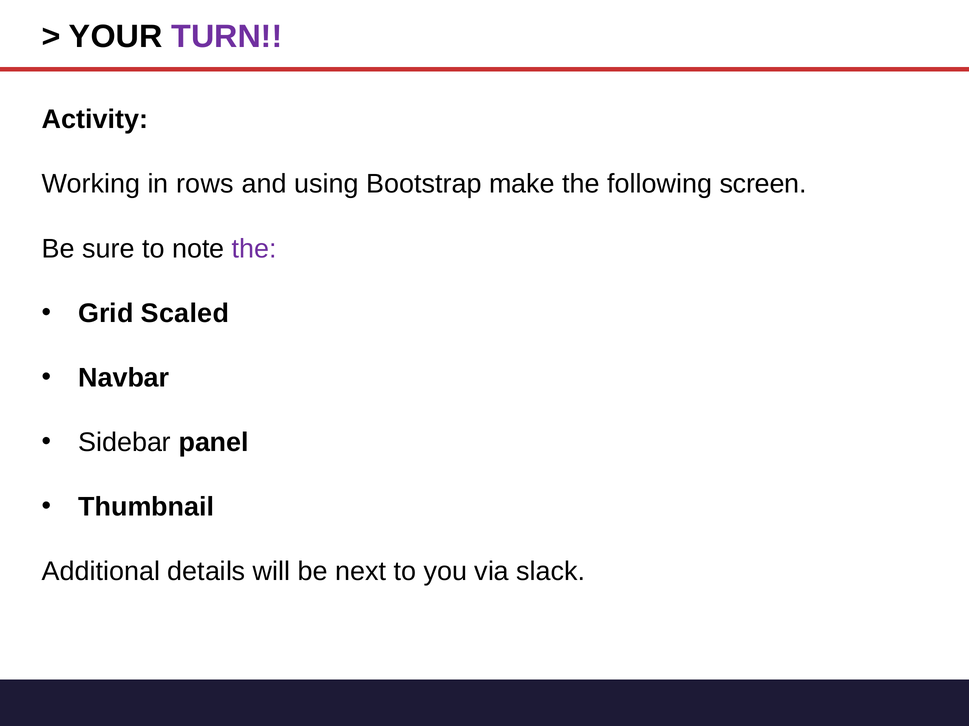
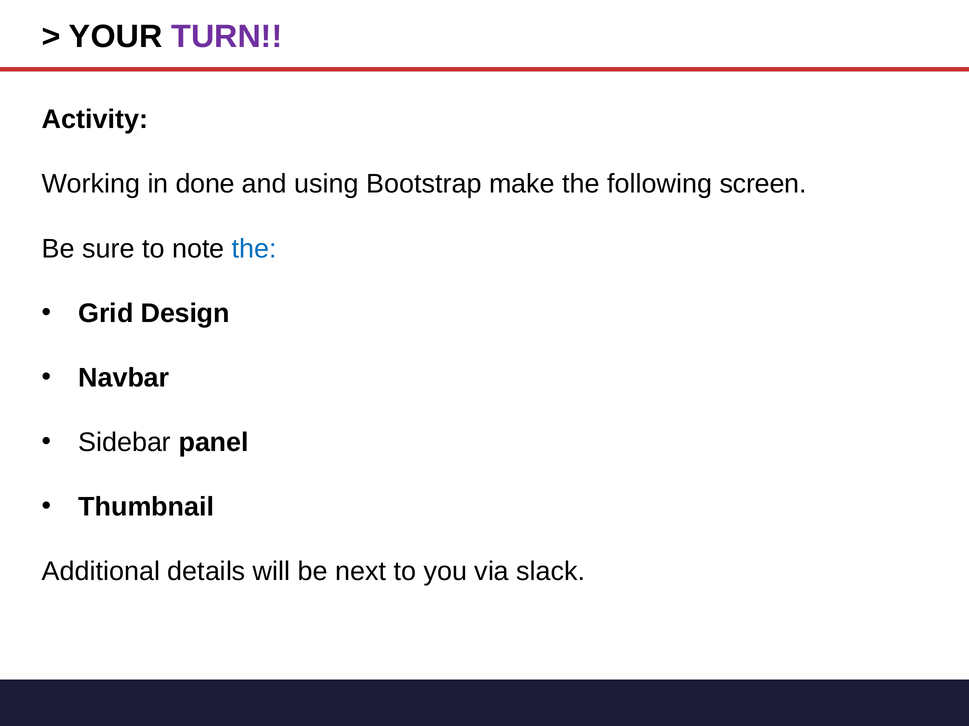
rows: rows -> done (205, 184)
the colour: purple -> blue (254, 249)
Scaled: Scaled -> Design (185, 314)
